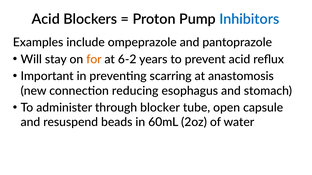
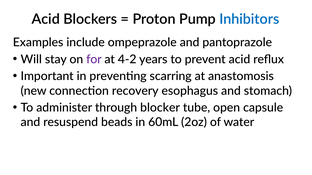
for colour: orange -> purple (94, 59)
6-2: 6-2 -> 4-2 (127, 59)
reducing: reducing -> recovery (135, 91)
